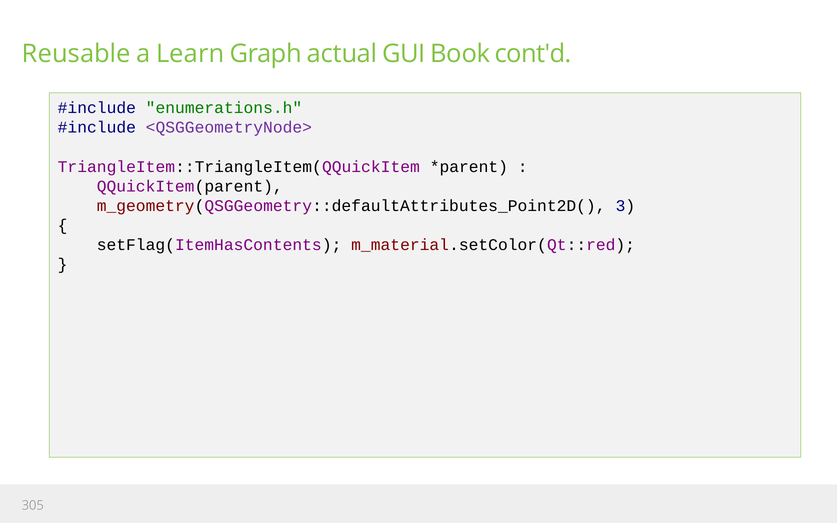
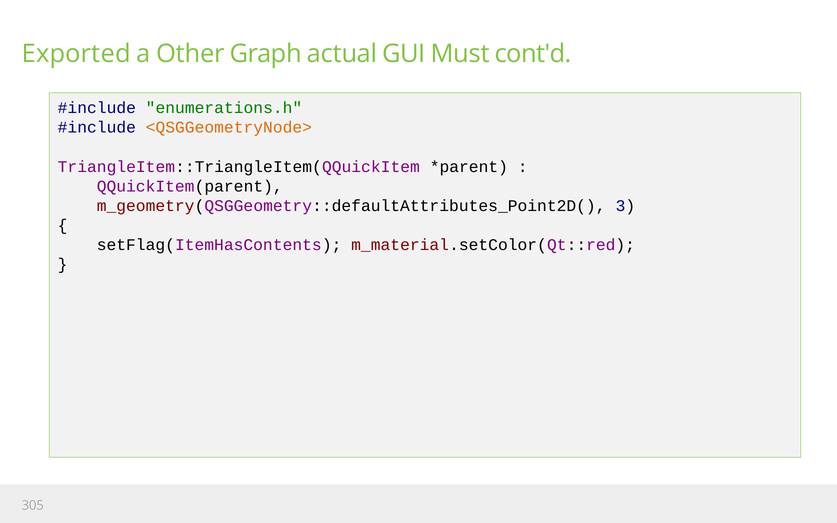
Reusable: Reusable -> Exported (76, 54)
Learn: Learn -> Other (190, 54)
Book: Book -> Must (460, 54)
<QSGGeometryNode> colour: purple -> orange (229, 128)
